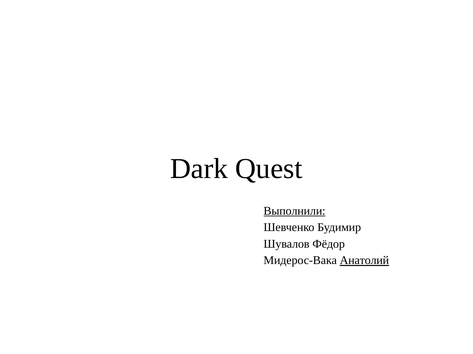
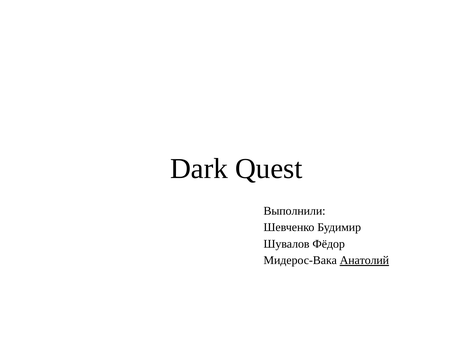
Выполнили underline: present -> none (295, 211)
